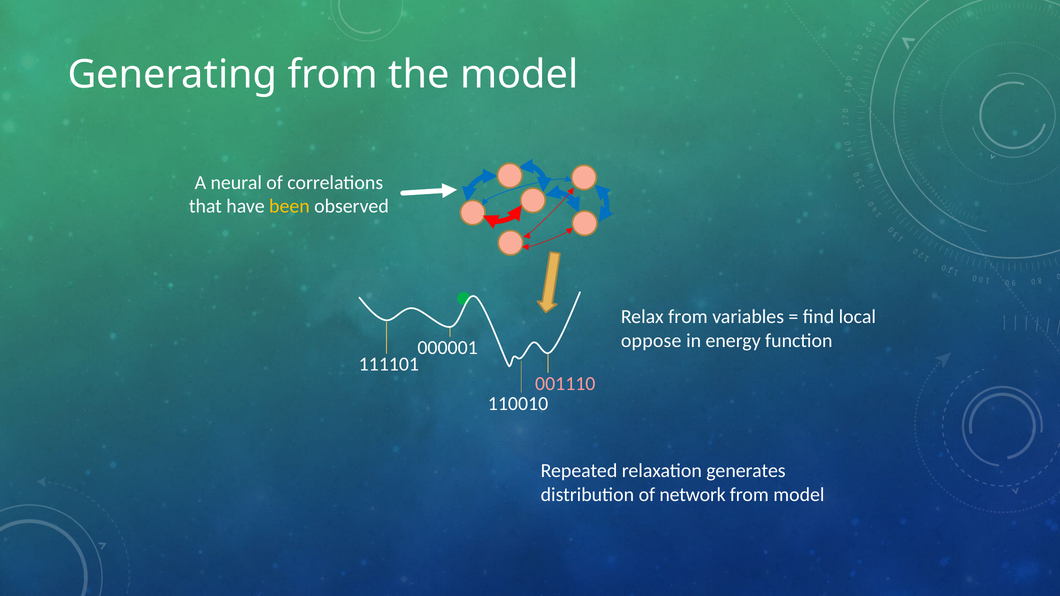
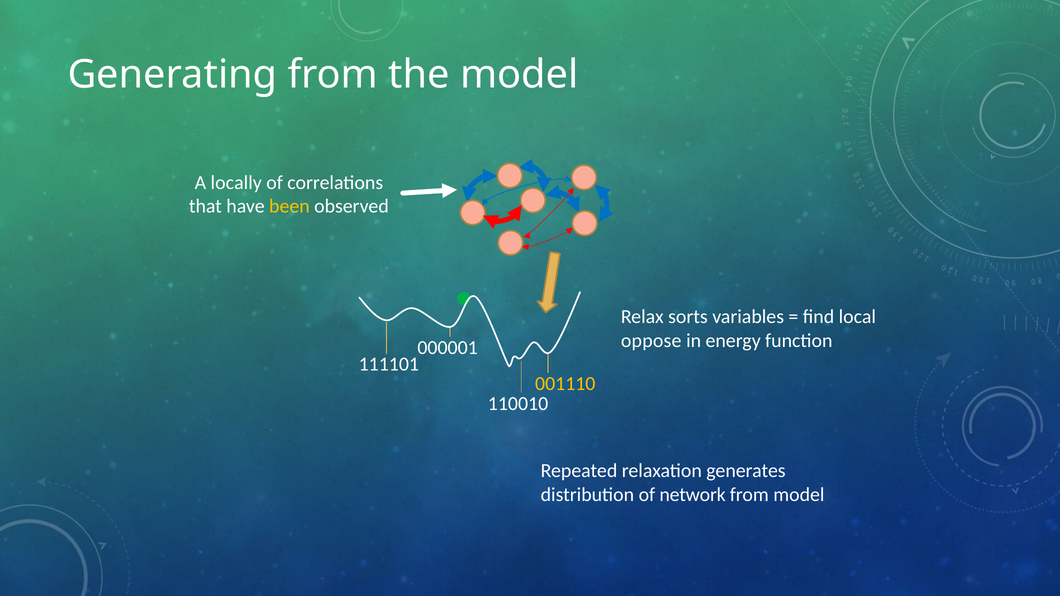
neural: neural -> locally (236, 183)
Relax from: from -> sorts (688, 317)
001110 colour: pink -> yellow (565, 384)
